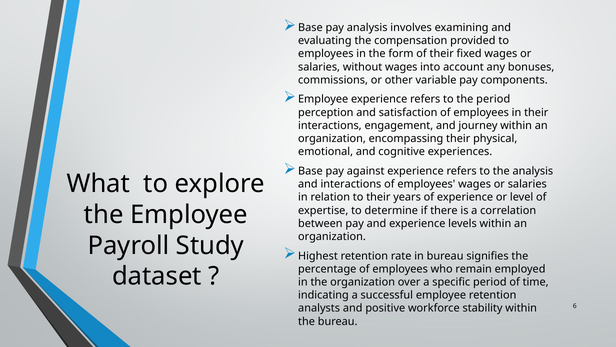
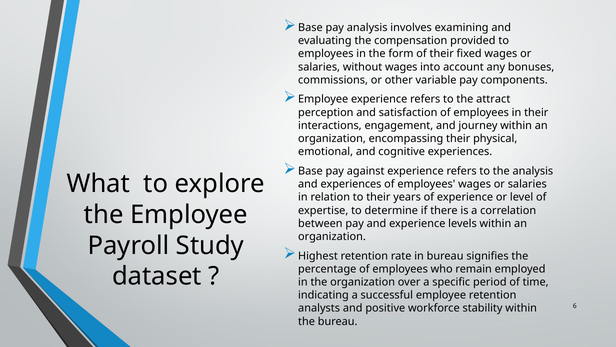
the period: period -> attract (493, 99)
and interactions: interactions -> experiences (351, 184)
